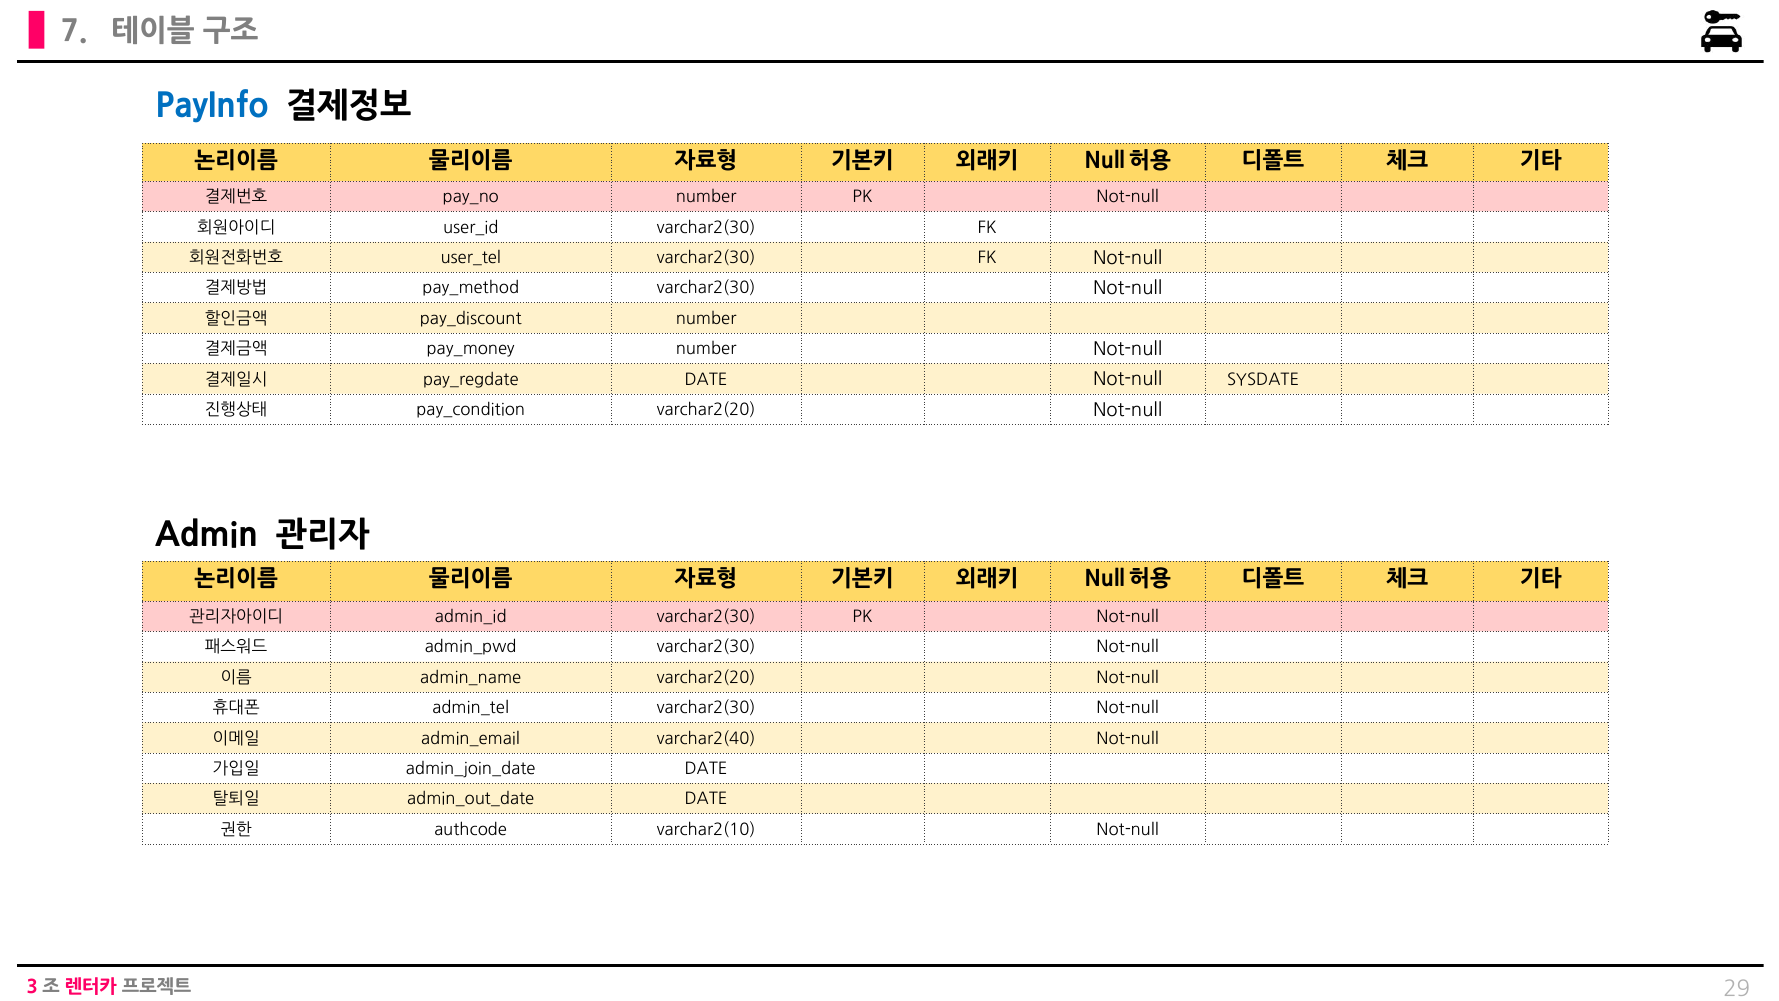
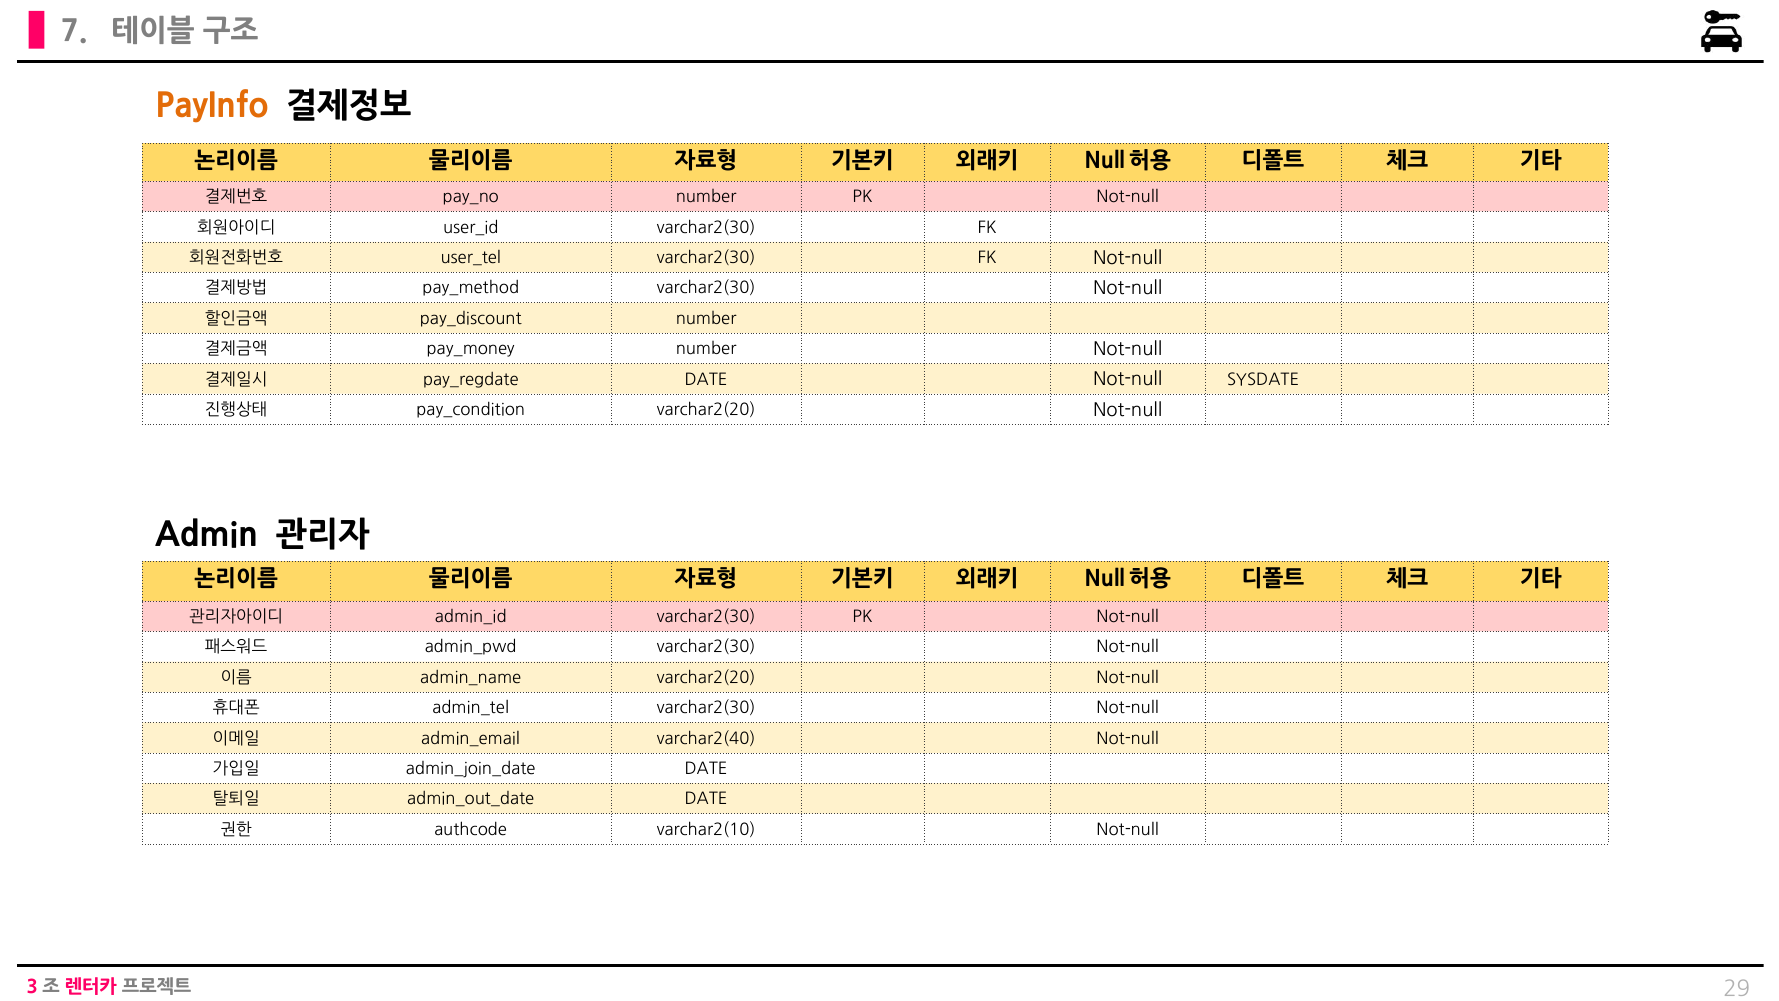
PayInfo colour: blue -> orange (212, 106)
